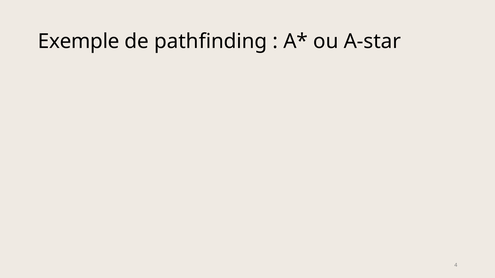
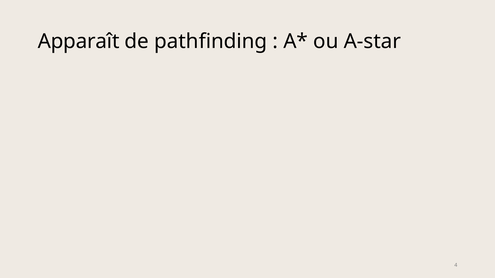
Exemple: Exemple -> Apparaît (79, 42)
